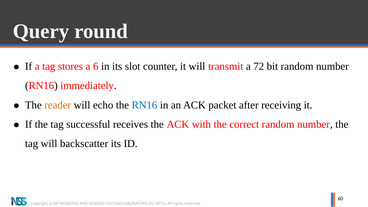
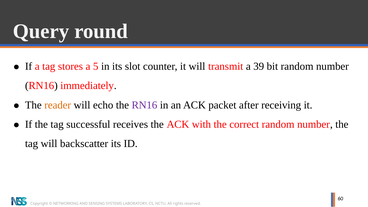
6: 6 -> 5 (96, 66)
72: 72 -> 39 (259, 66)
RN16 colour: blue -> purple (144, 105)
